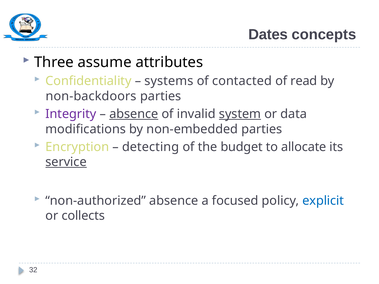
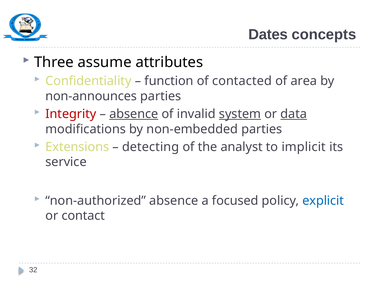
systems: systems -> function (169, 81)
read: read -> area (304, 81)
non-backdoors: non-backdoors -> non-announces (91, 96)
Integrity colour: purple -> red (71, 114)
data underline: none -> present (294, 114)
Encryption: Encryption -> Extensions (77, 147)
budget: budget -> analyst (242, 147)
allocate: allocate -> implicit (304, 147)
service underline: present -> none (66, 162)
collects: collects -> contact (83, 216)
